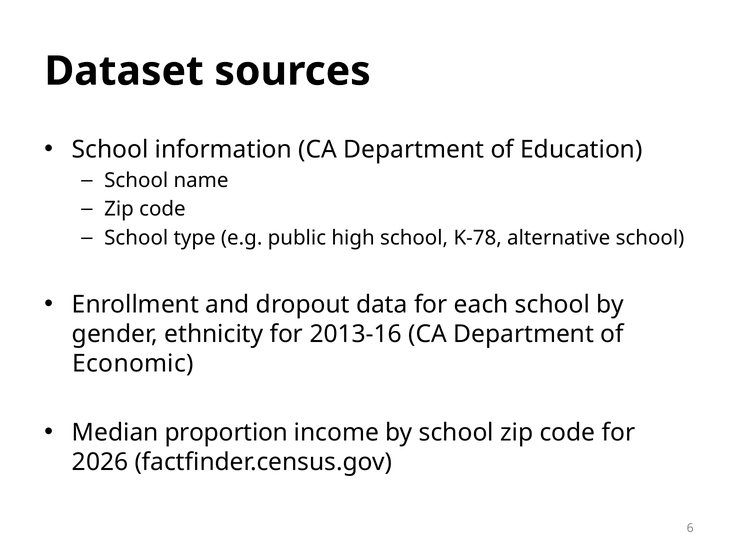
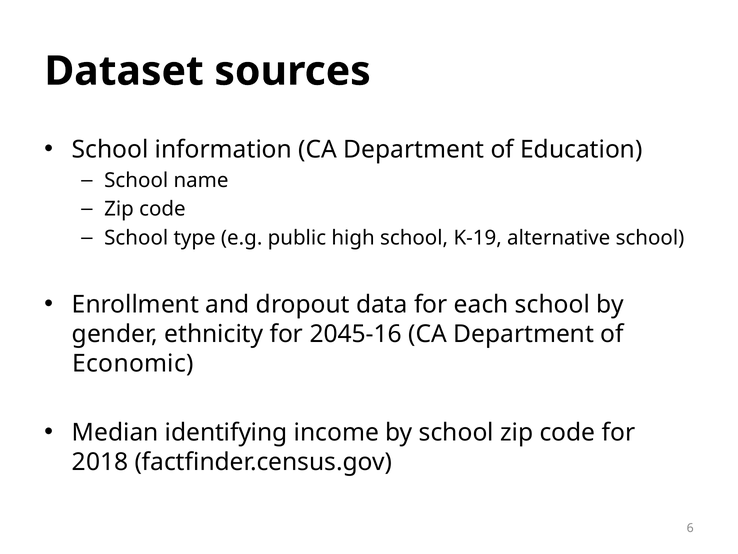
K-78: K-78 -> K-19 (478, 238)
2013-16: 2013-16 -> 2045-16 (356, 334)
proportion: proportion -> identifying (226, 432)
2026: 2026 -> 2018 (100, 462)
